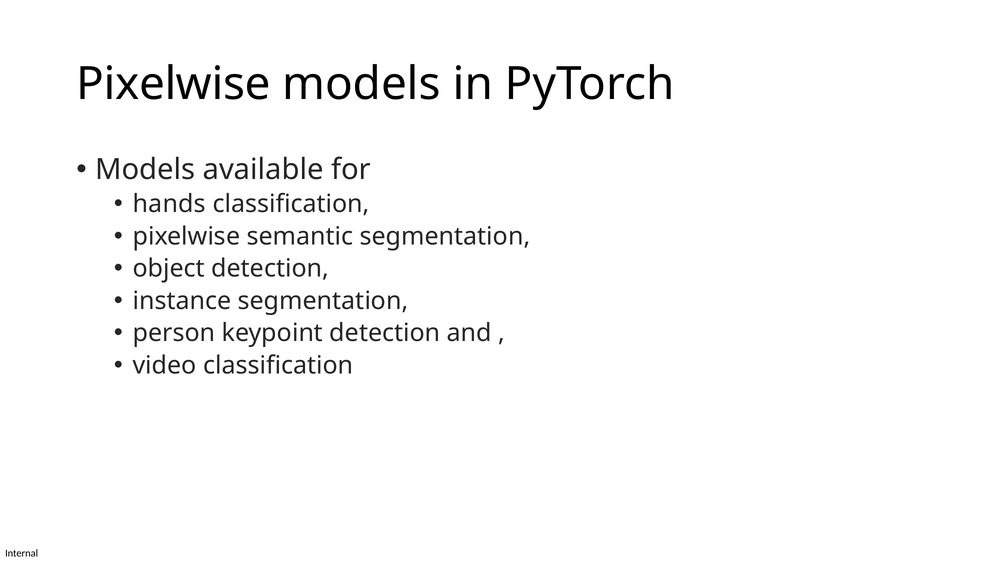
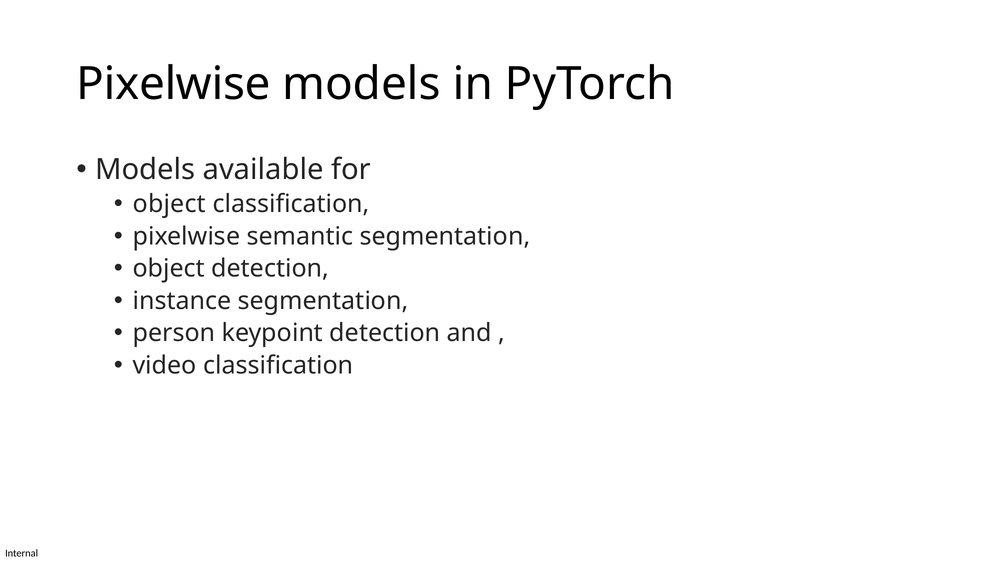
hands: hands -> object (169, 204)
